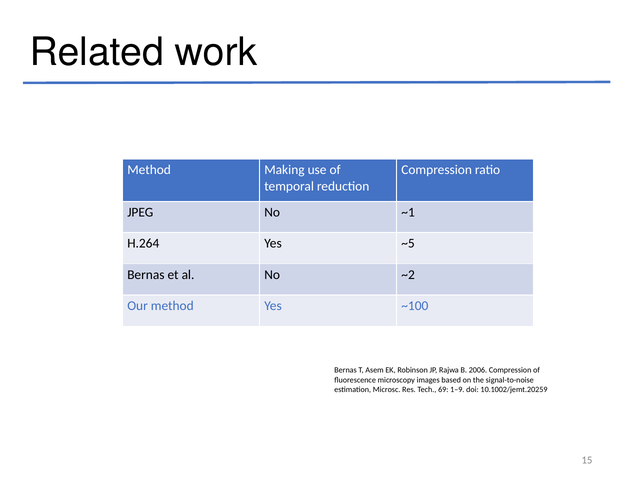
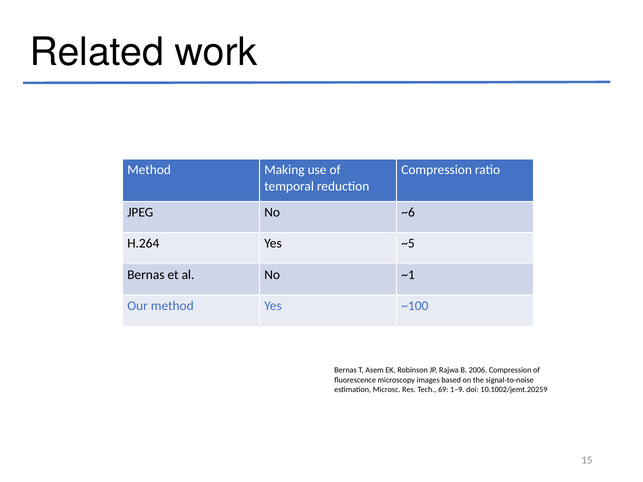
~1: ~1 -> ~6 (408, 212)
~2: ~2 -> ~1 (408, 275)
